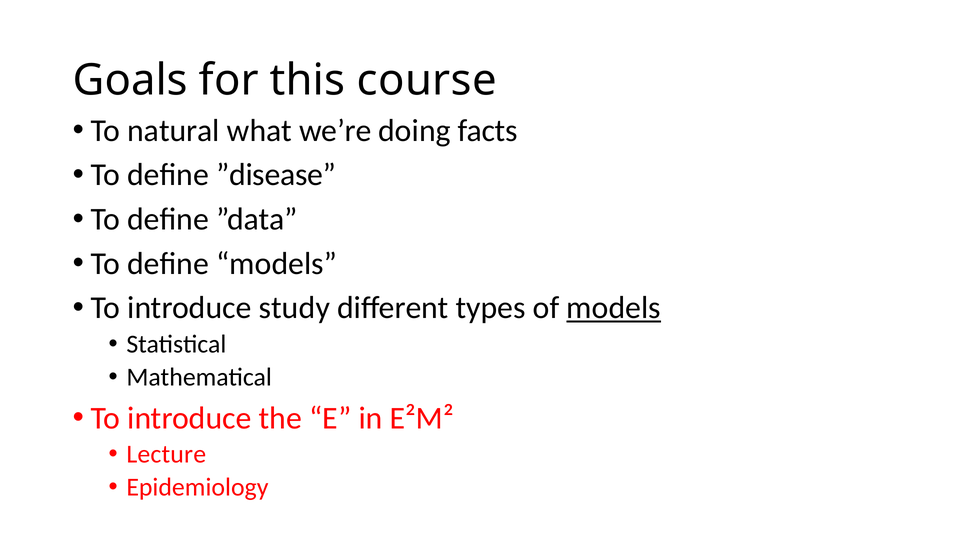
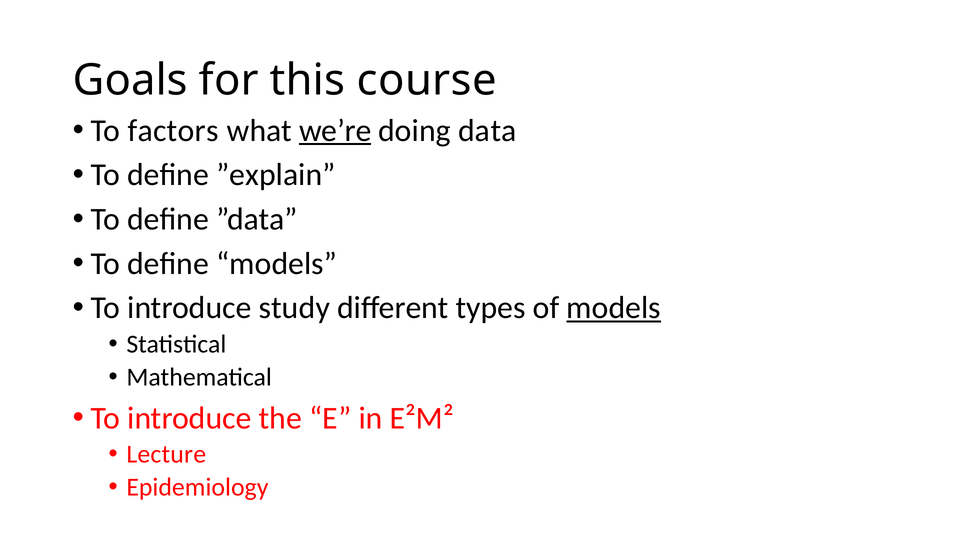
natural: natural -> factors (173, 130)
we’re underline: none -> present (335, 130)
facts: facts -> data (487, 130)
”disease: ”disease -> ”explain (276, 175)
